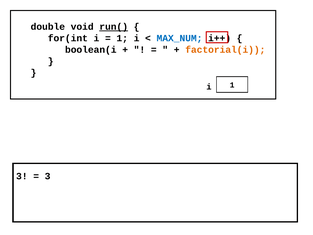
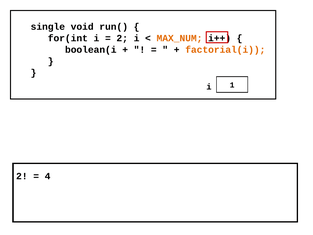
double: double -> single (48, 27)
run( underline: present -> none (114, 27)
1: 1 -> 2 (122, 38)
MAX_NUM colour: blue -> orange (180, 38)
3: 3 -> 2 (22, 176)
3: 3 -> 4 (48, 176)
